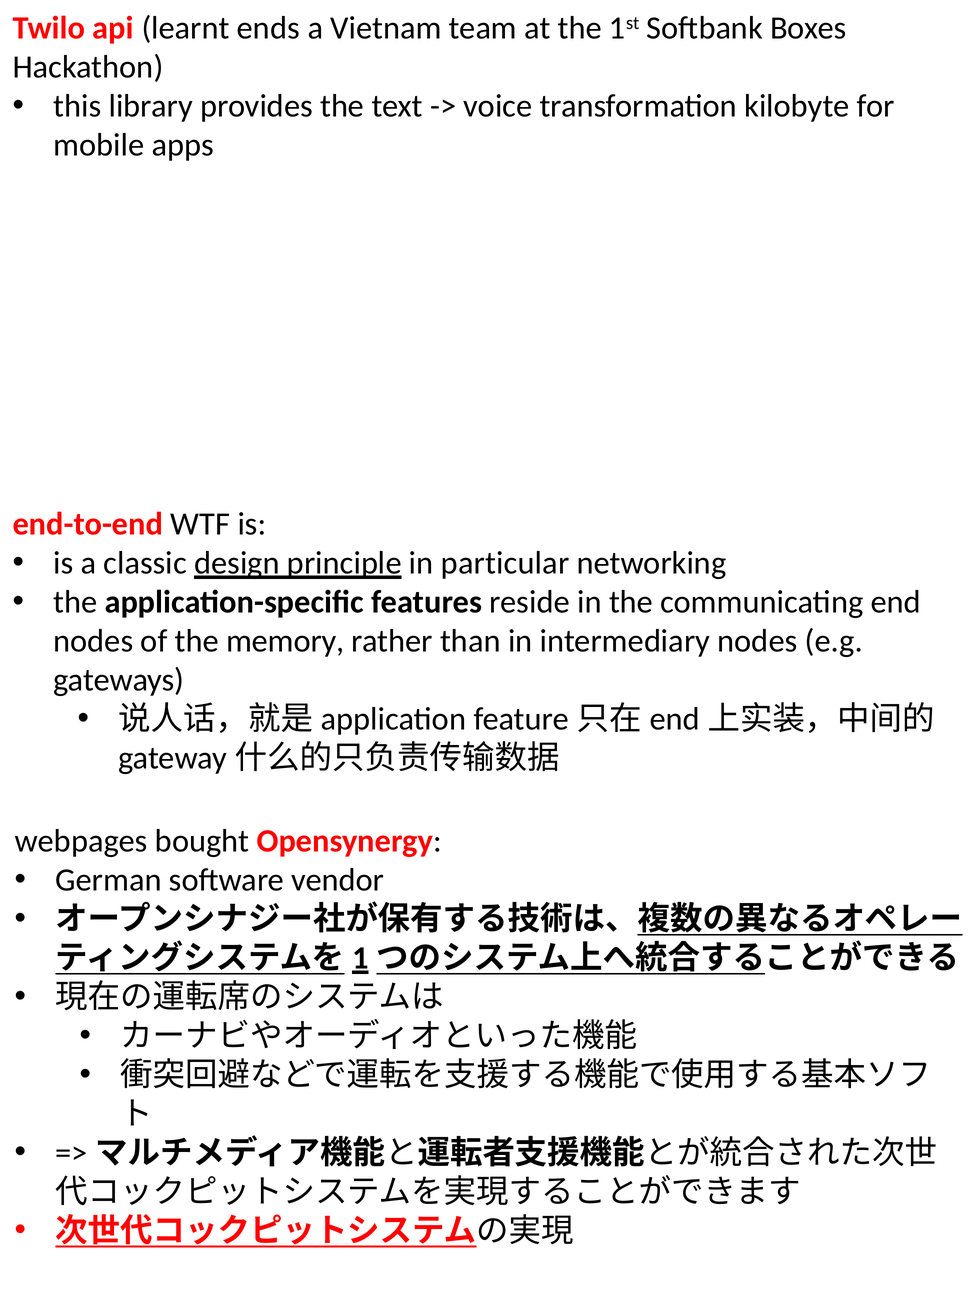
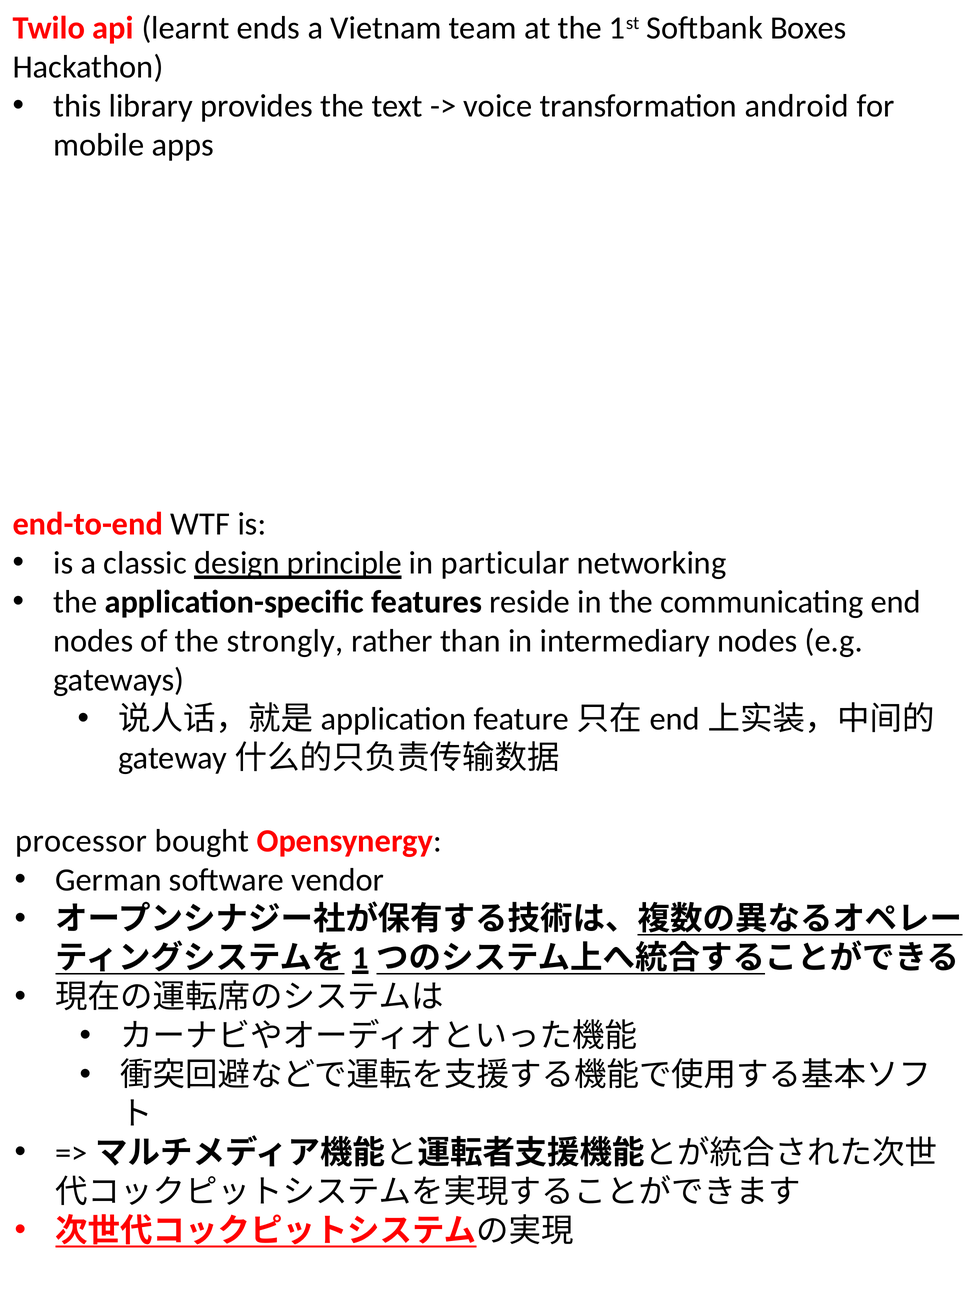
kilobyte: kilobyte -> android (797, 106)
memory: memory -> strongly (285, 641)
webpages: webpages -> processor (81, 841)
